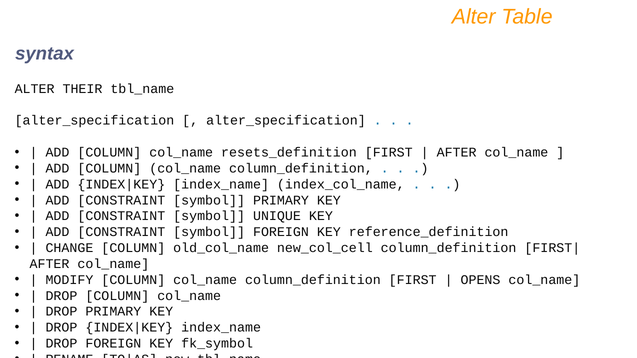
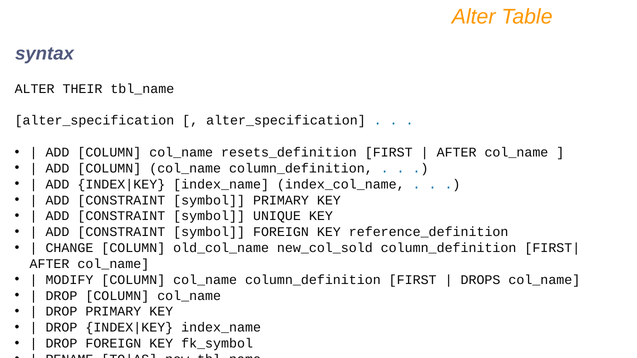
new_col_cell: new_col_cell -> new_col_sold (325, 248)
OPENS: OPENS -> DROPS (481, 280)
